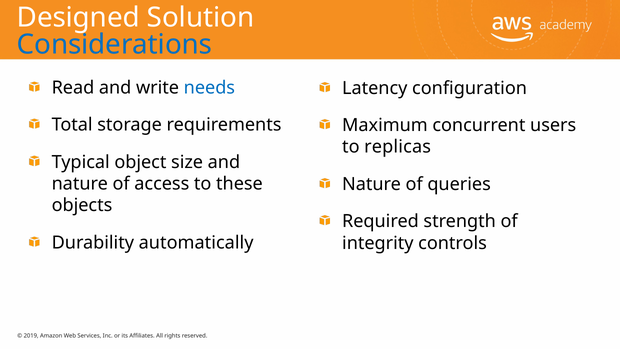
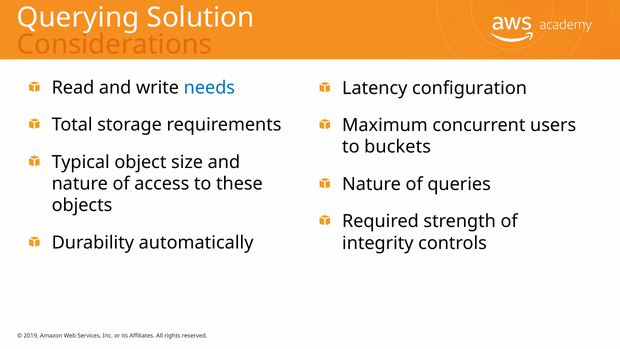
Designed: Designed -> Querying (78, 17)
Considerations colour: blue -> orange (114, 44)
replicas: replicas -> buckets (398, 147)
